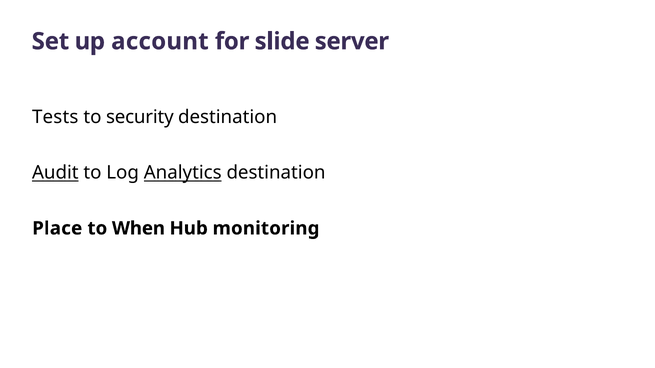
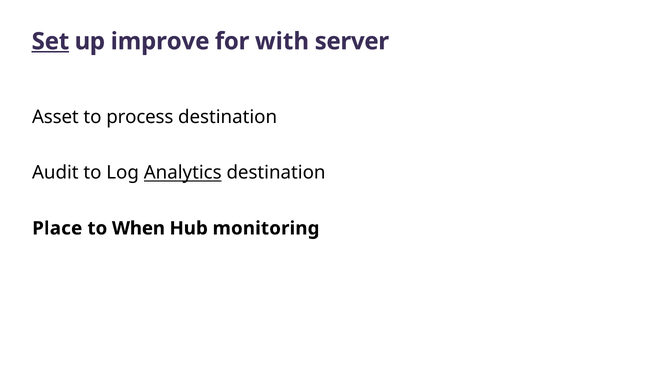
Set underline: none -> present (50, 41)
account: account -> improve (160, 41)
slide: slide -> with (282, 41)
Tests: Tests -> Asset (55, 117)
security: security -> process (140, 117)
Audit underline: present -> none (55, 173)
